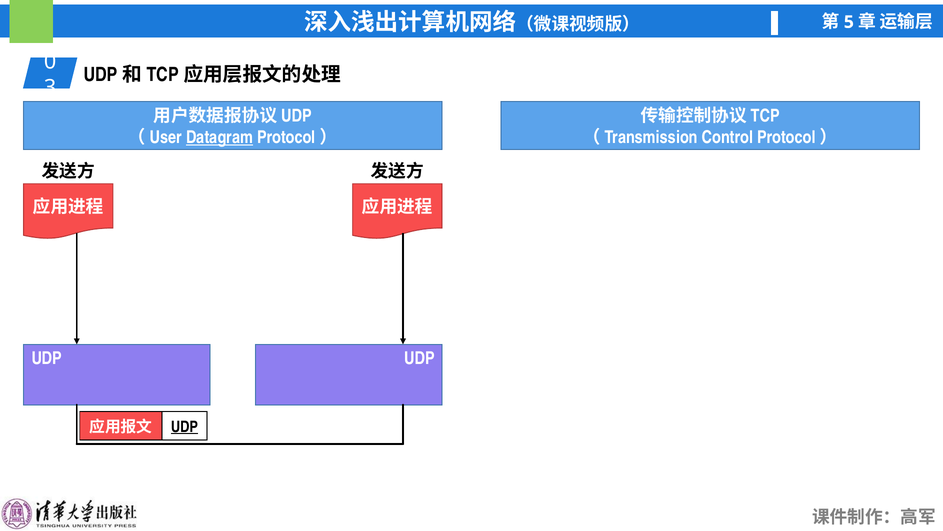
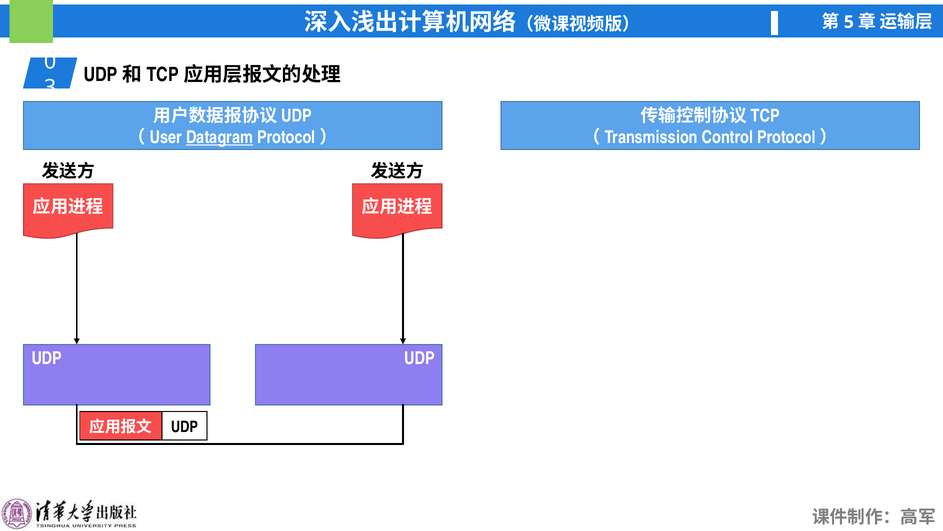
UDP underline: present -> none (184, 426)
